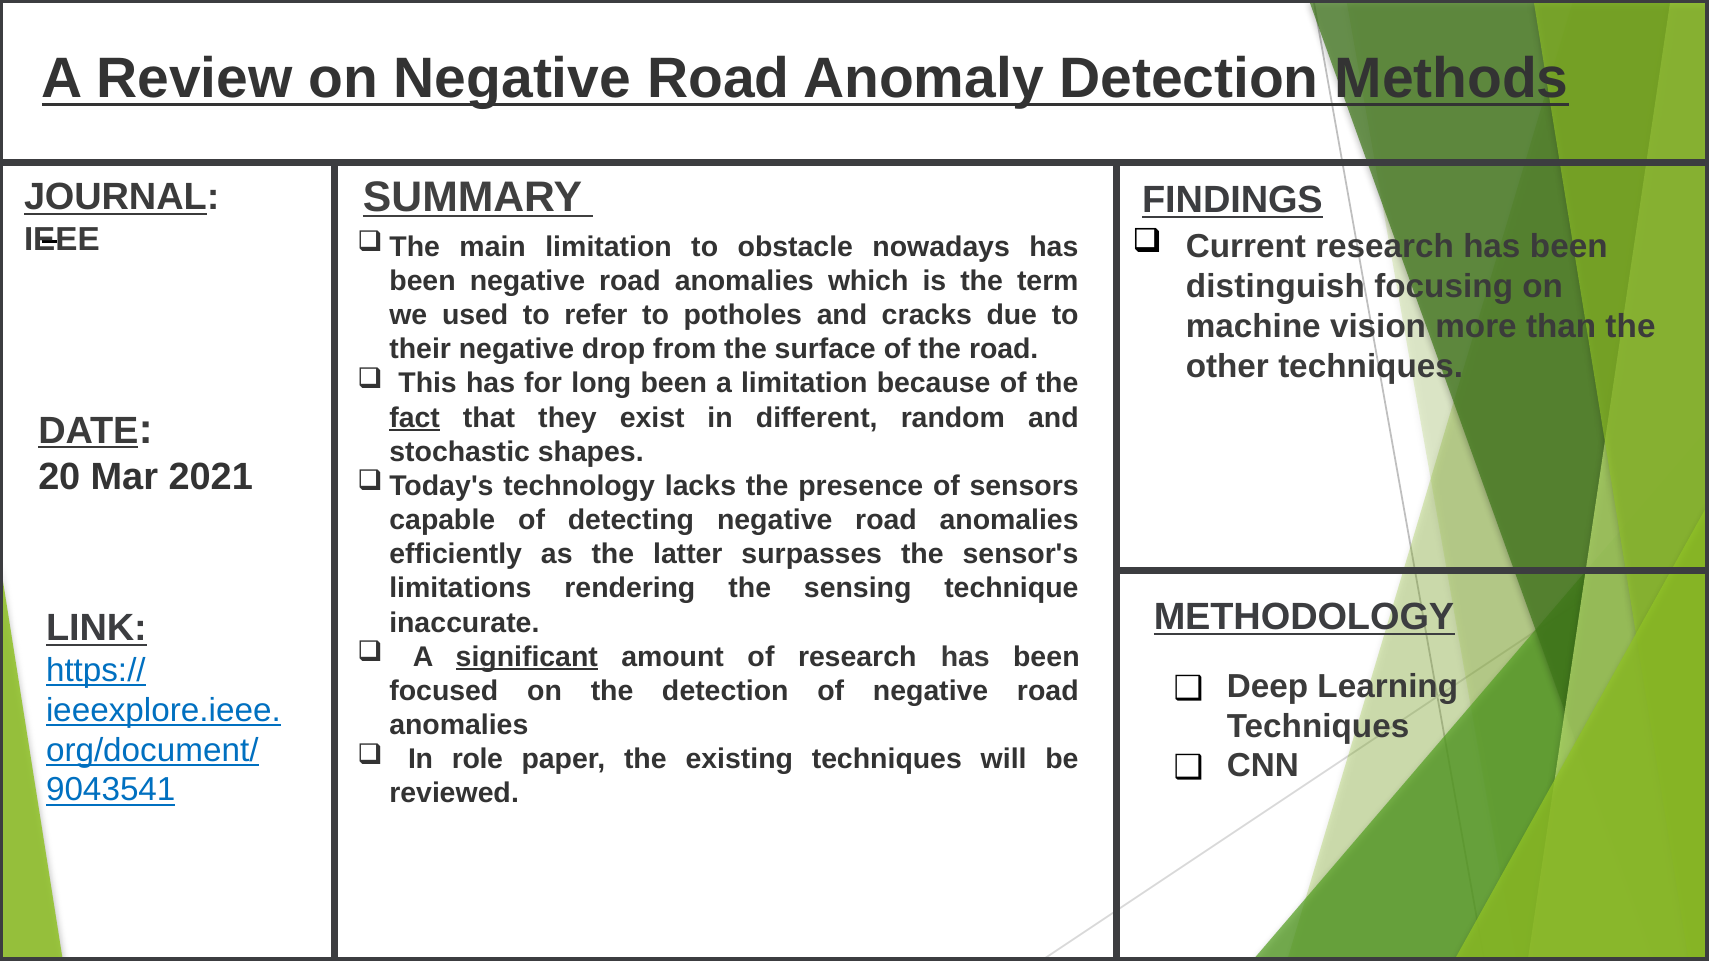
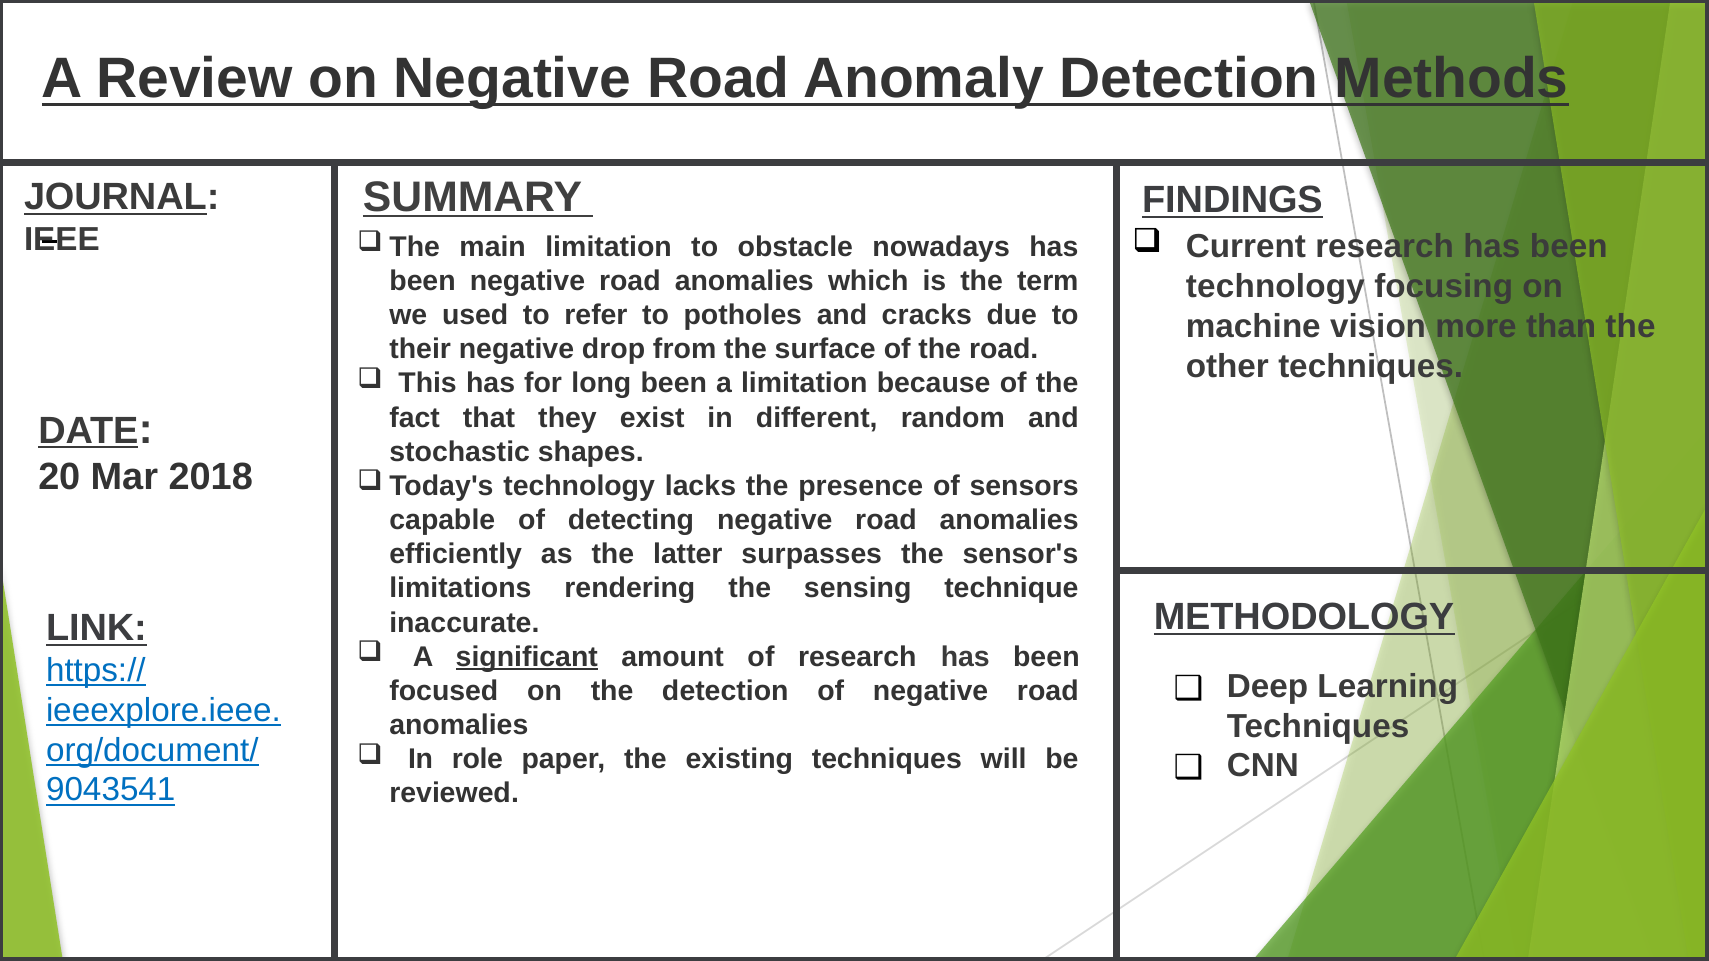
distinguish: distinguish -> technology (1275, 287)
fact underline: present -> none (415, 418)
2021: 2021 -> 2018 (211, 477)
